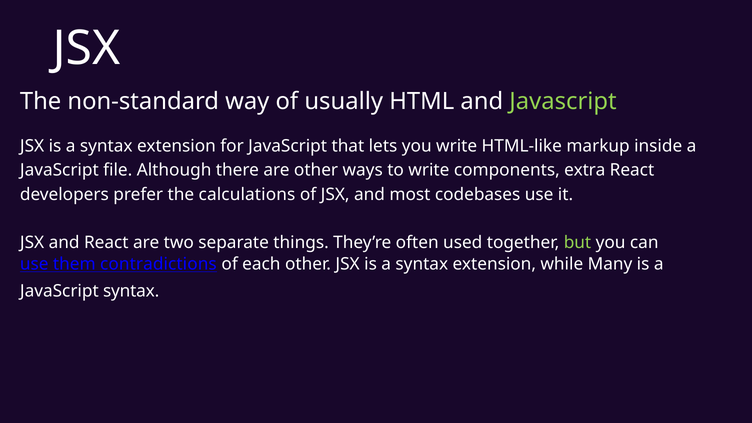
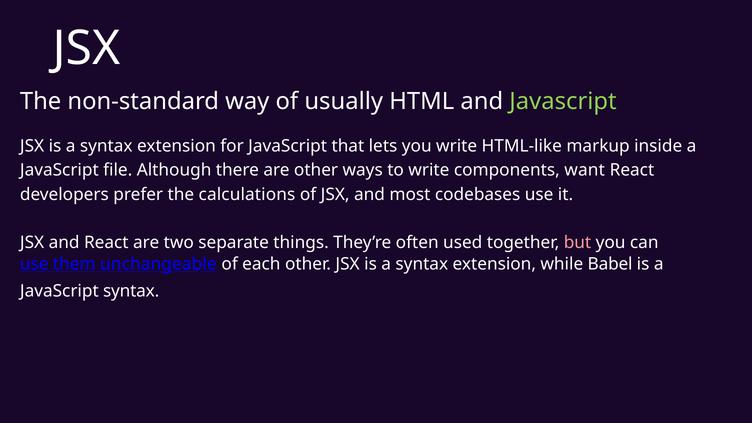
extra: extra -> want (585, 170)
but colour: light green -> pink (577, 243)
contradictions: contradictions -> unchangeable (158, 264)
Many: Many -> Babel (610, 264)
